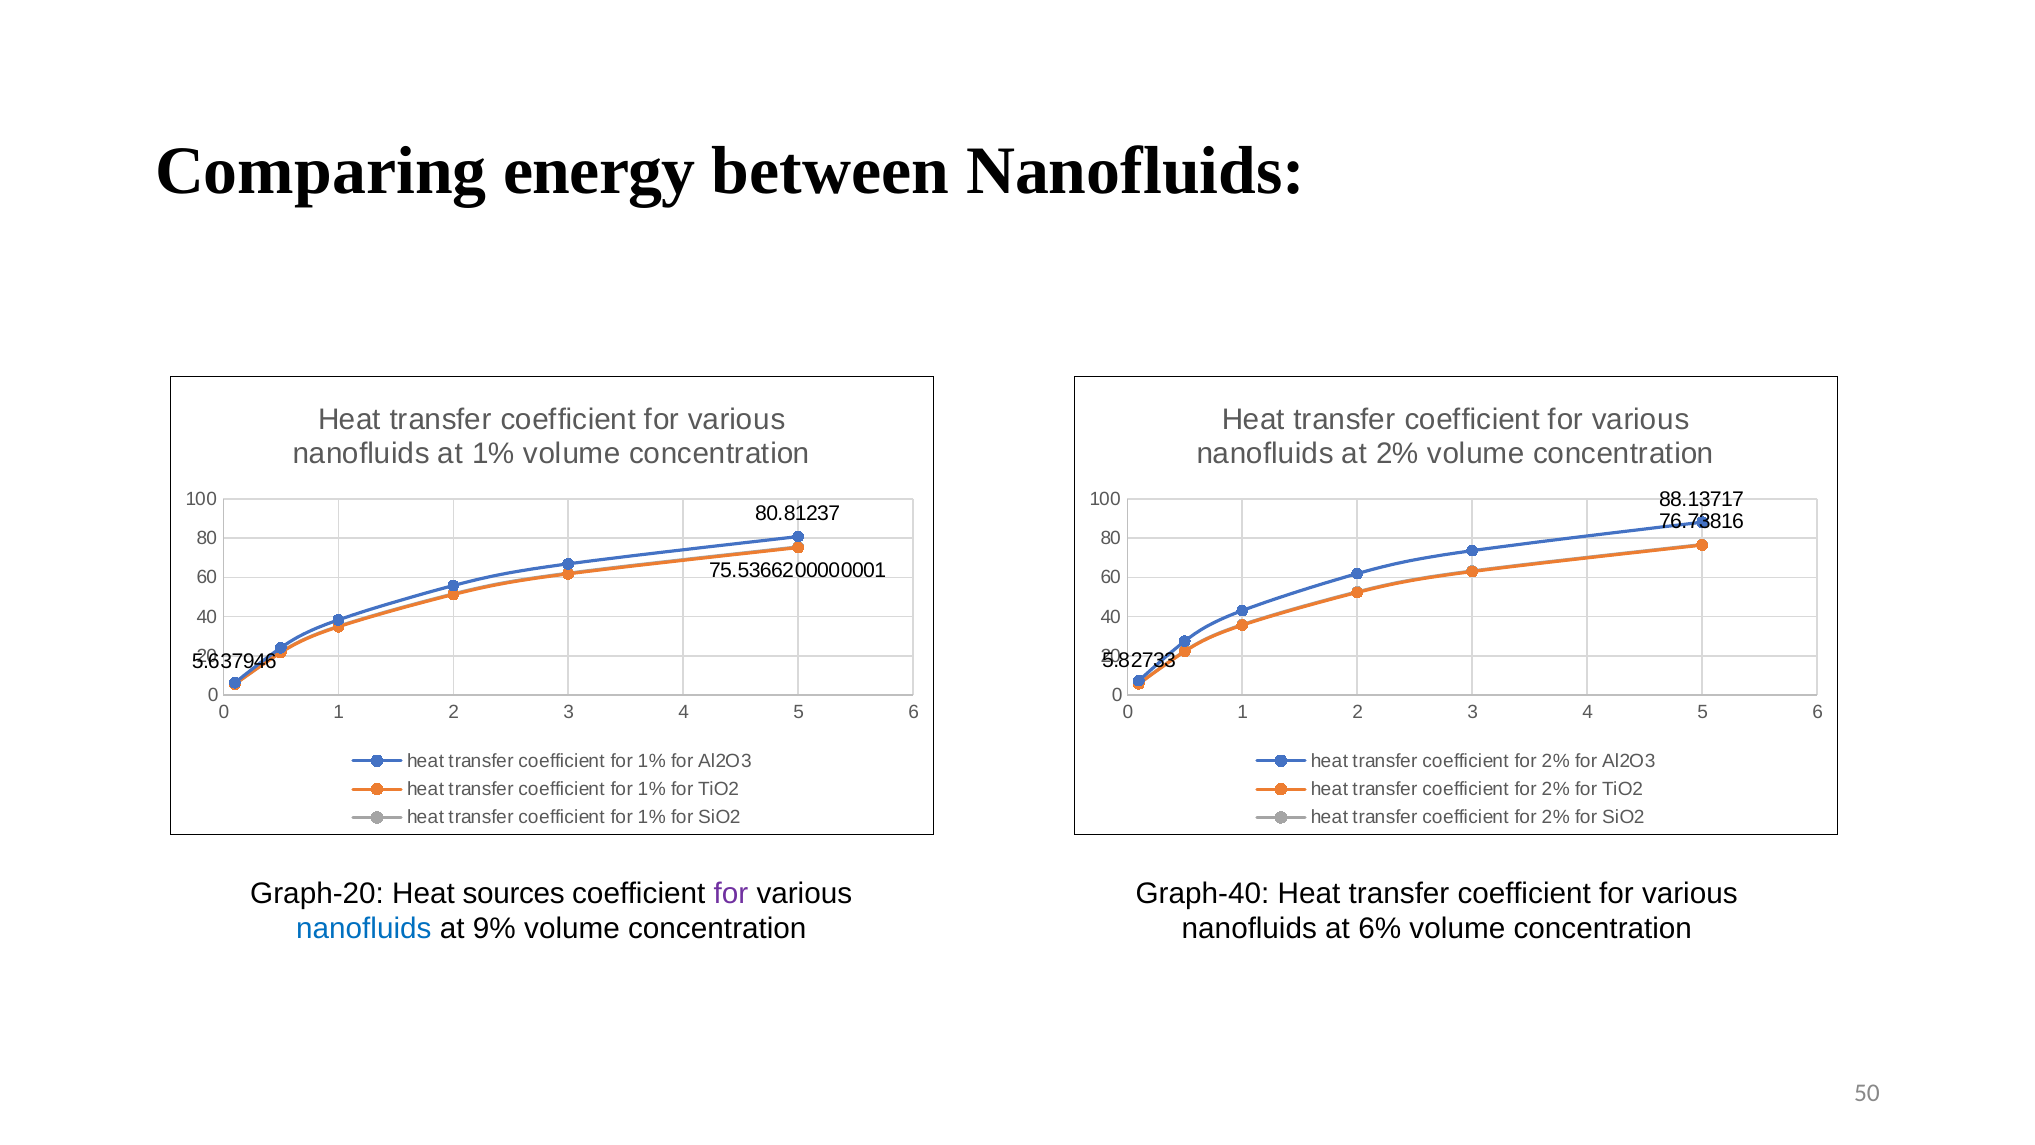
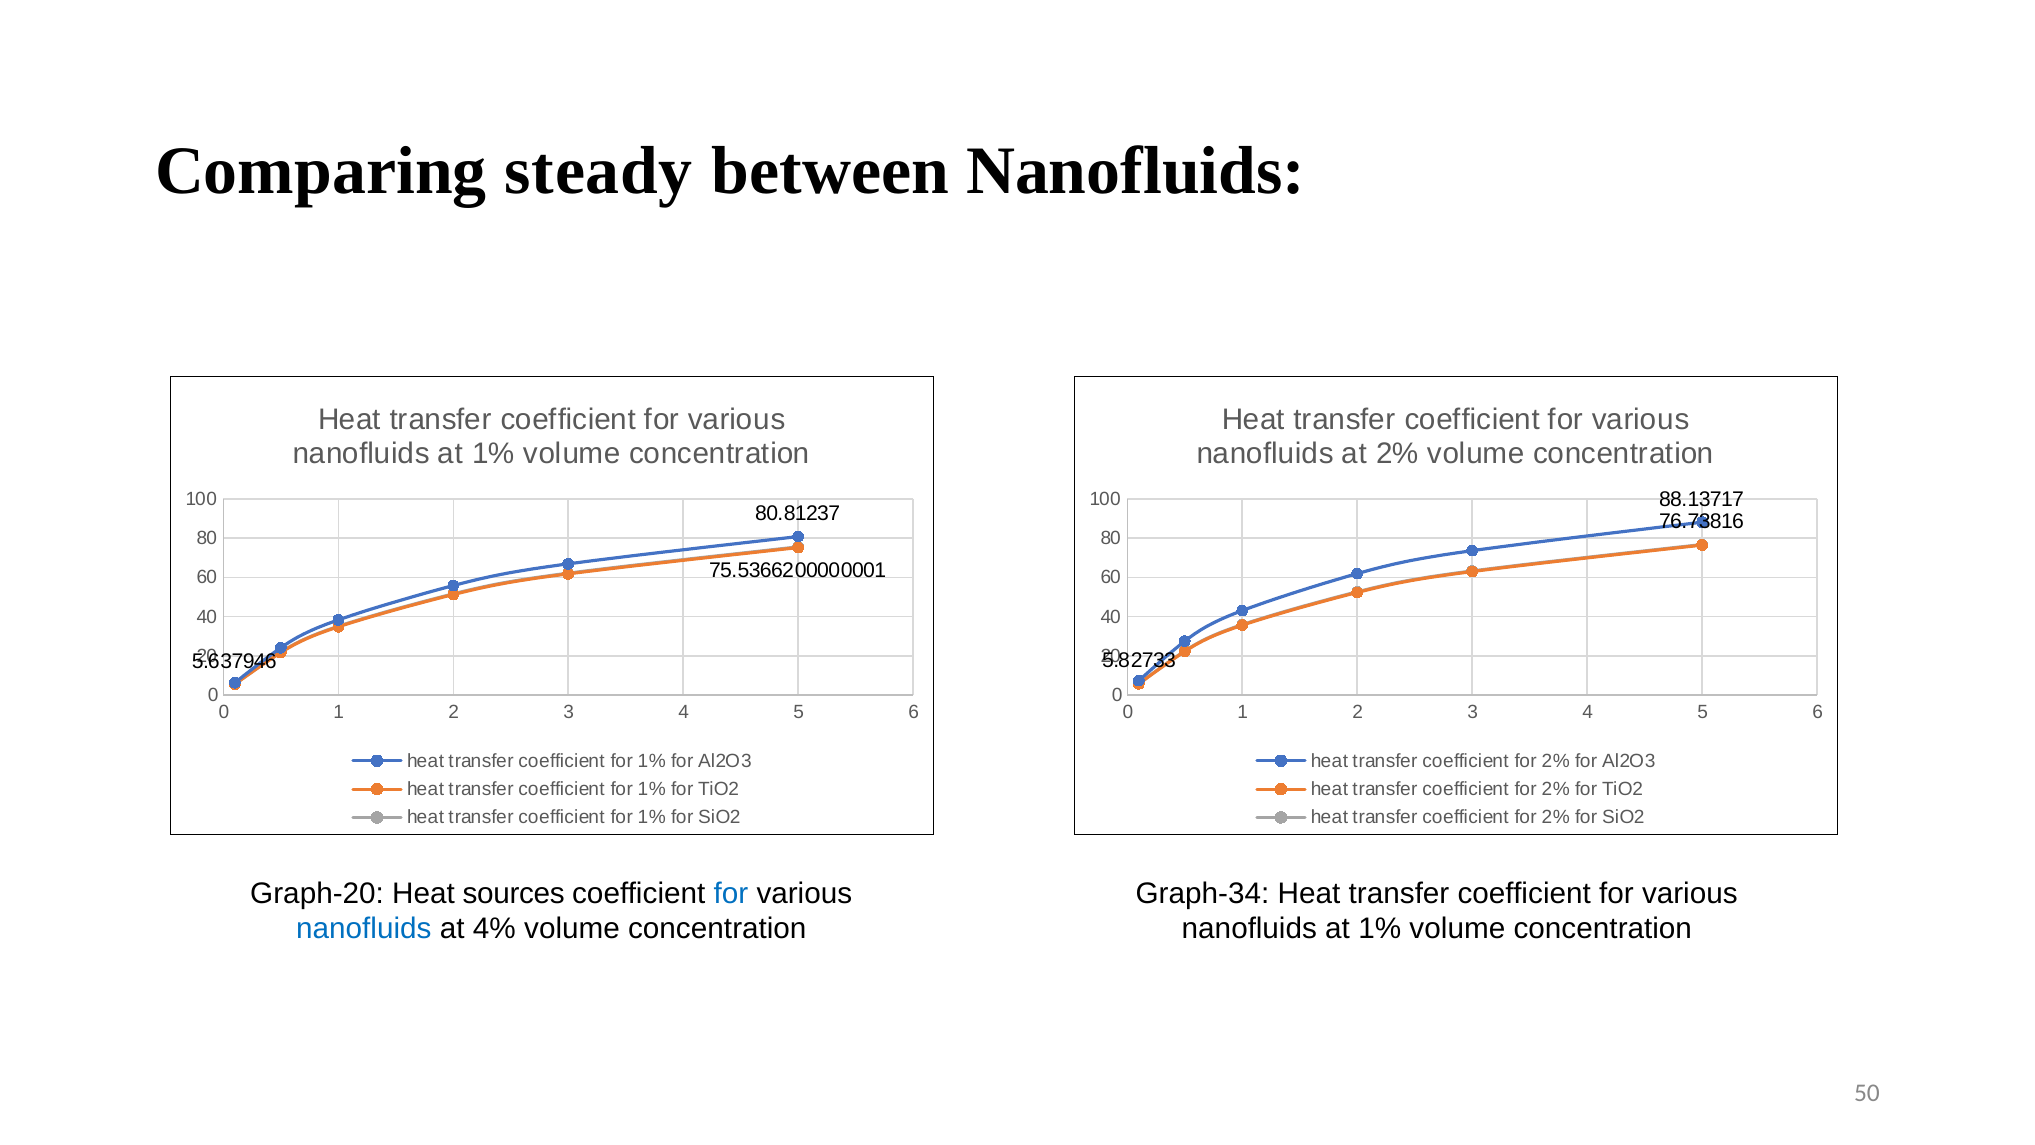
energy: energy -> steady (599, 171)
for colour: purple -> blue (731, 893)
Graph-40: Graph-40 -> Graph-34 (1203, 893)
9%: 9% -> 4% (494, 929)
6%: 6% -> 1% (1380, 929)
